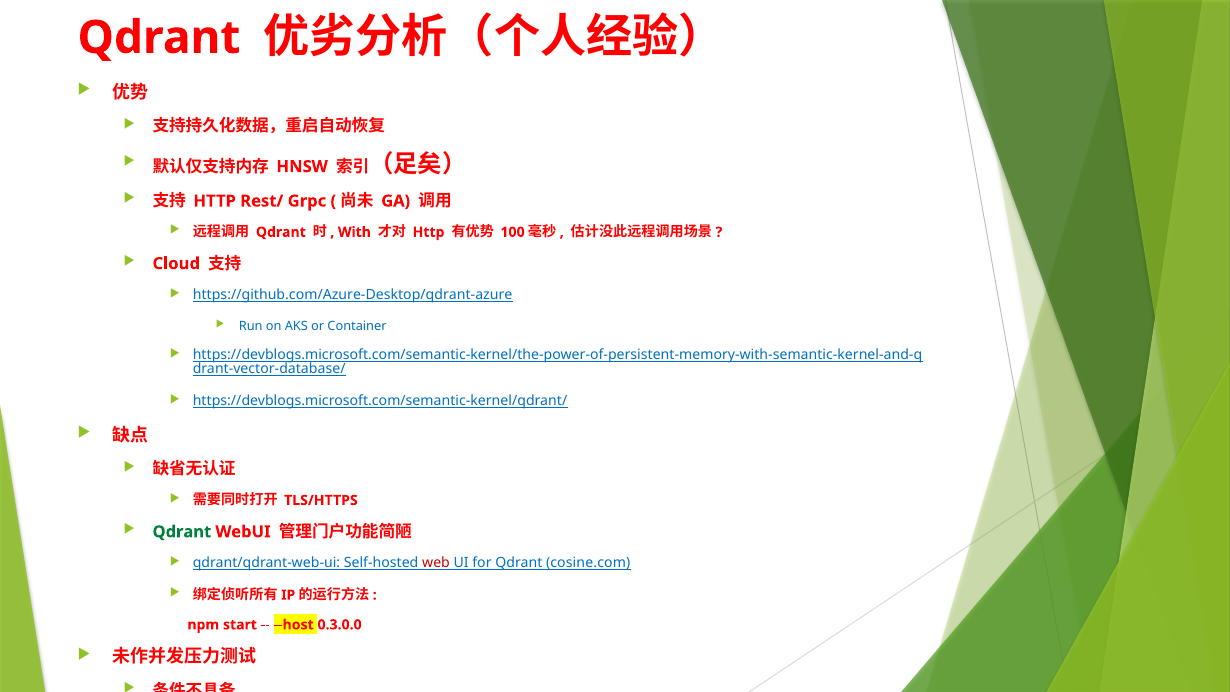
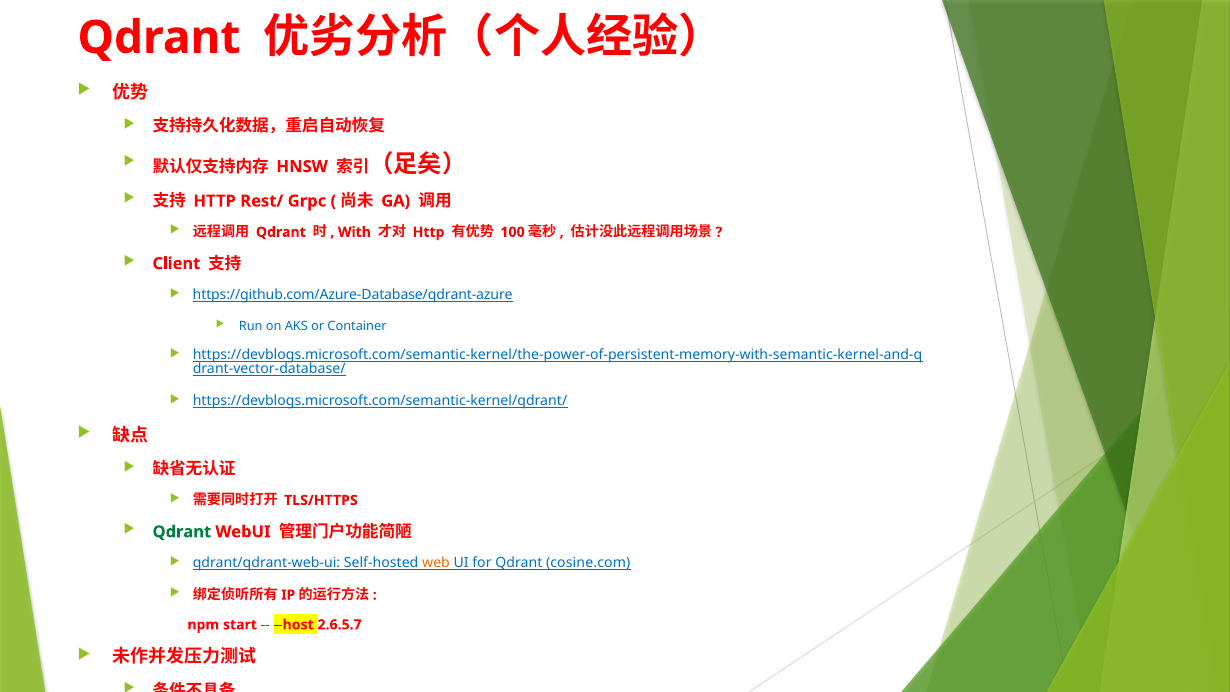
Cloud: Cloud -> Client (176, 264)
https://github.com/Azure-Desktop/qdrant-azure: https://github.com/Azure-Desktop/qdrant-azure -> https://github.com/Azure-Database/qdrant-azure (353, 295)
web colour: red -> orange (436, 563)
0.3.0.0: 0.3.0.0 -> 2.6.5.7 (340, 625)
